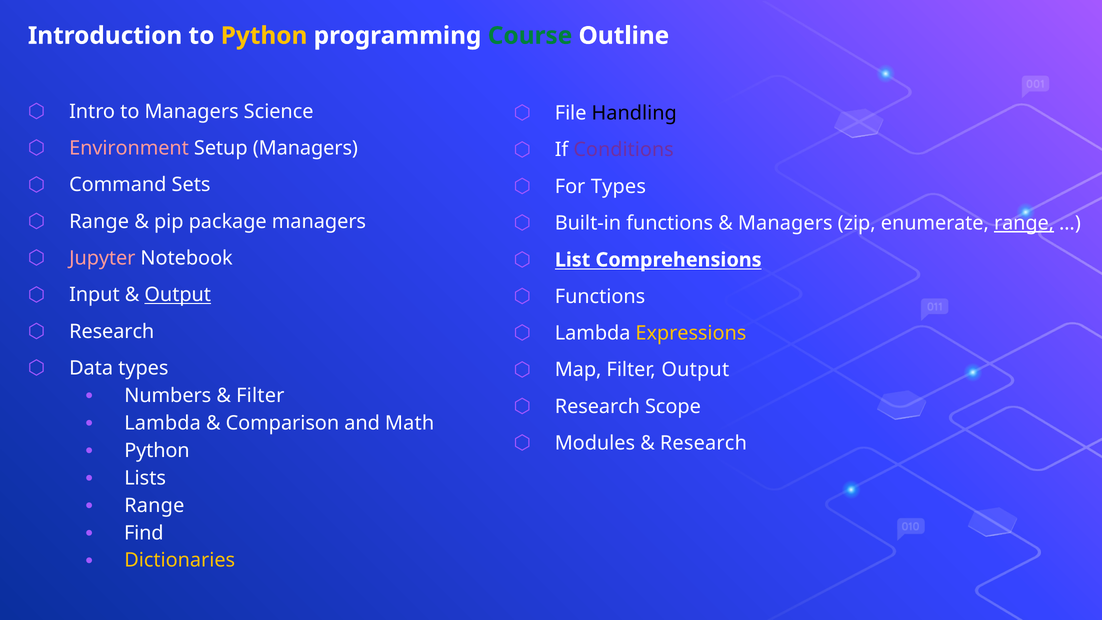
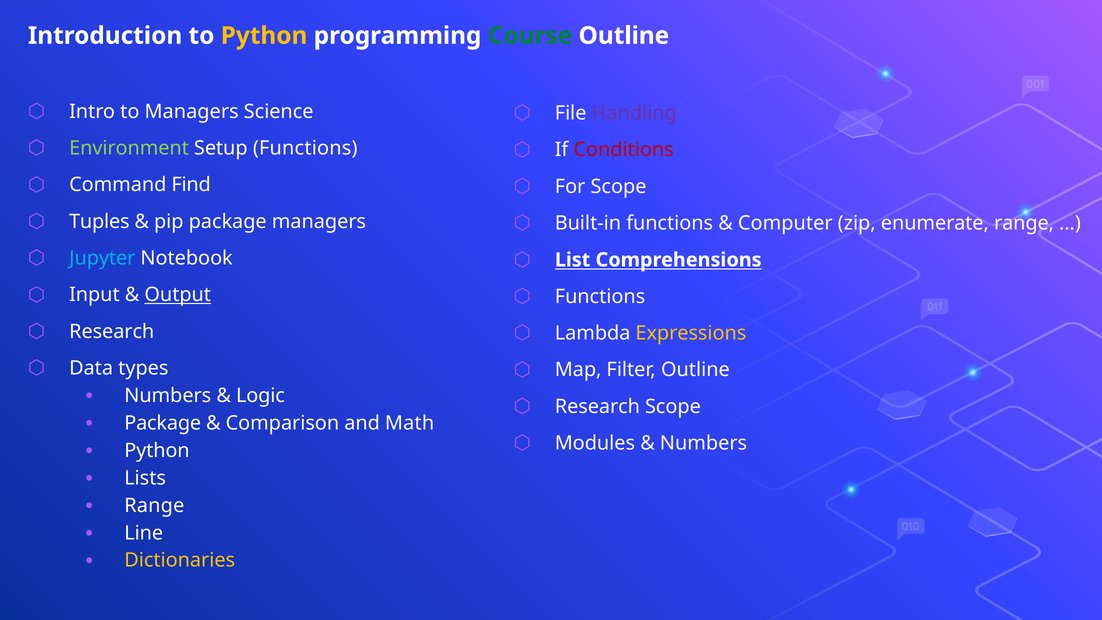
Handling colour: black -> purple (634, 113)
Environment colour: pink -> light green (129, 148)
Setup Managers: Managers -> Functions (305, 148)
Conditions colour: purple -> red (624, 150)
Sets: Sets -> Find (191, 185)
For Types: Types -> Scope (619, 187)
Range: Range -> Tuples (99, 221)
Managers: Managers -> Computer (785, 223)
range underline: present -> none (1024, 223)
Jupyter colour: pink -> light blue (102, 258)
Filter Output: Output -> Outline (695, 370)
Filter: Filter -> Logic (260, 396)
Lambda: Lambda -> Package (163, 423)
Research: Research -> Numbers (704, 443)
Find: Find -> Line (144, 533)
